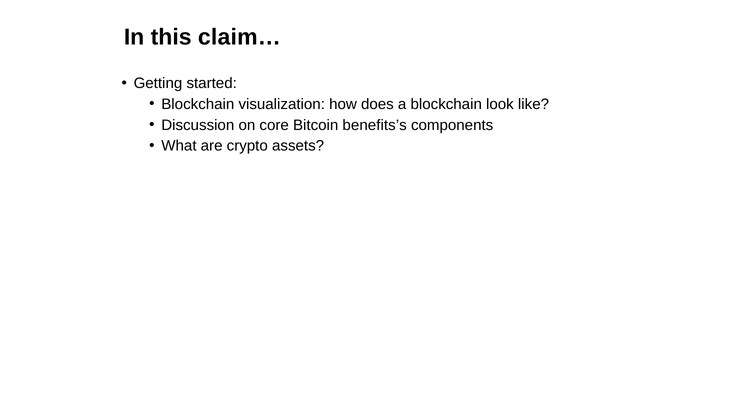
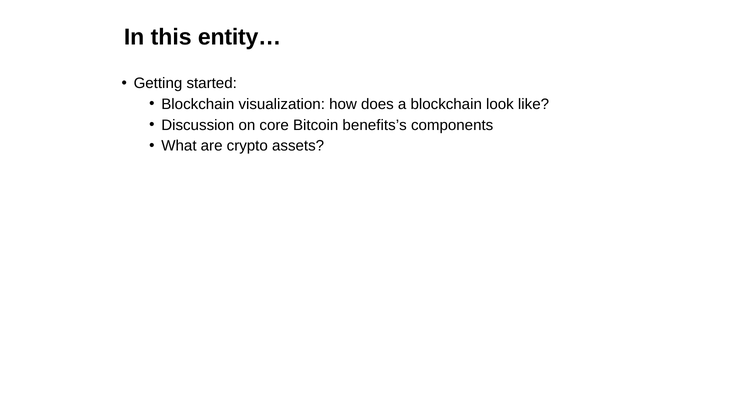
claim…: claim… -> entity… (240, 37)
